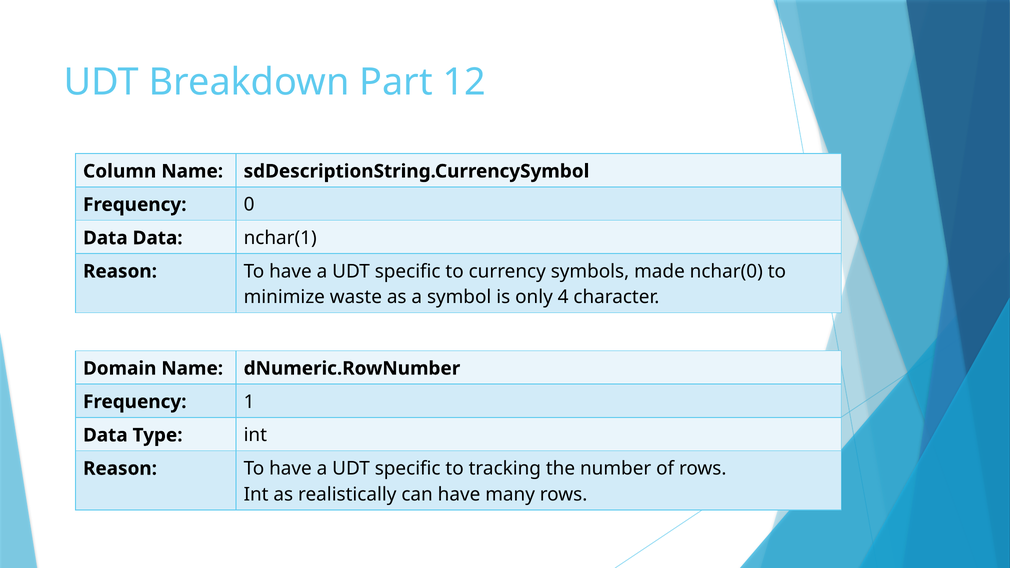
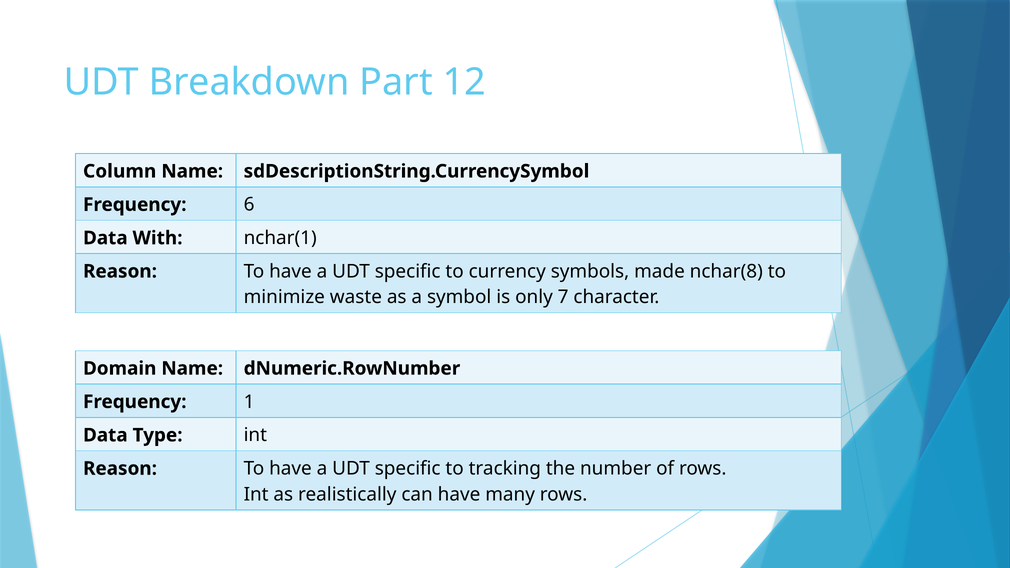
0: 0 -> 6 (249, 205)
Data Data: Data -> With (158, 238)
nchar(0: nchar(0 -> nchar(8 (726, 271)
4: 4 -> 7 (563, 297)
